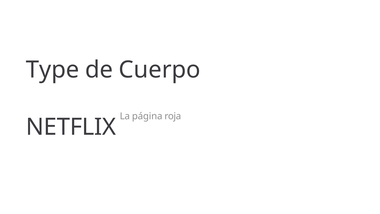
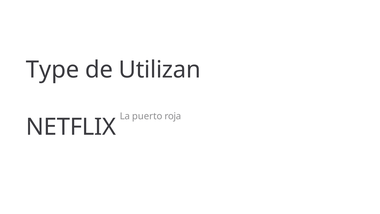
Cuerpo: Cuerpo -> Utilizan (160, 70)
página: página -> puerto (147, 116)
